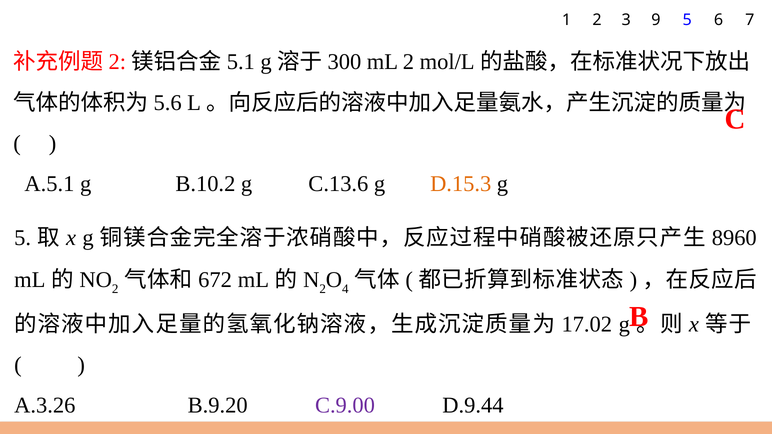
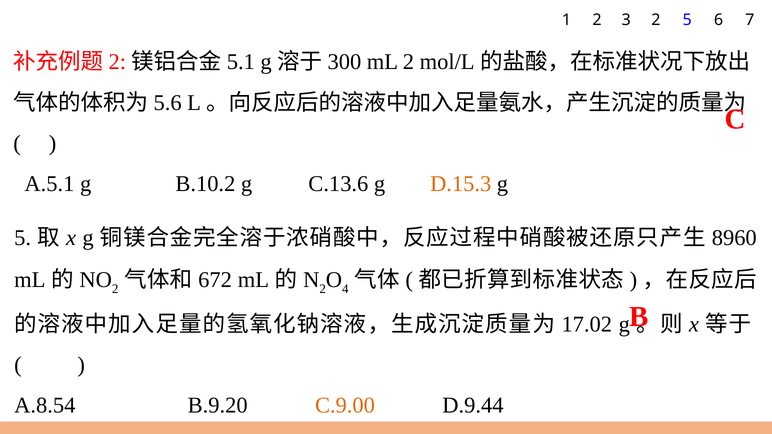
3 9: 9 -> 2 (656, 20)
A.3.26: A.3.26 -> A.8.54 (45, 406)
C.9.00 colour: purple -> orange (345, 406)
